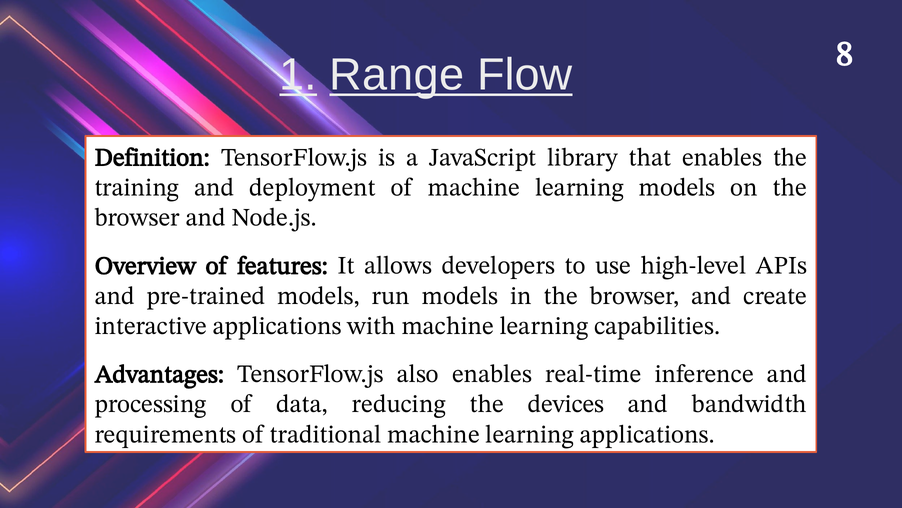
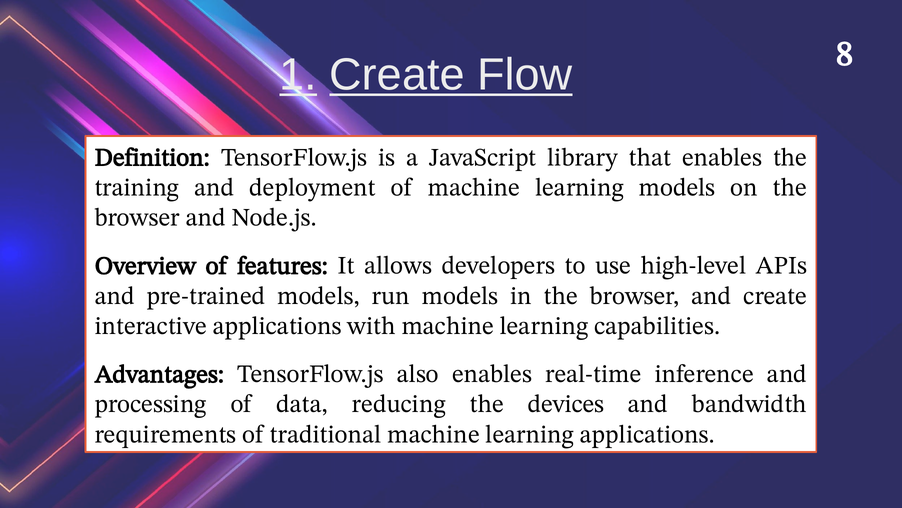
1 Range: Range -> Create (397, 75)
